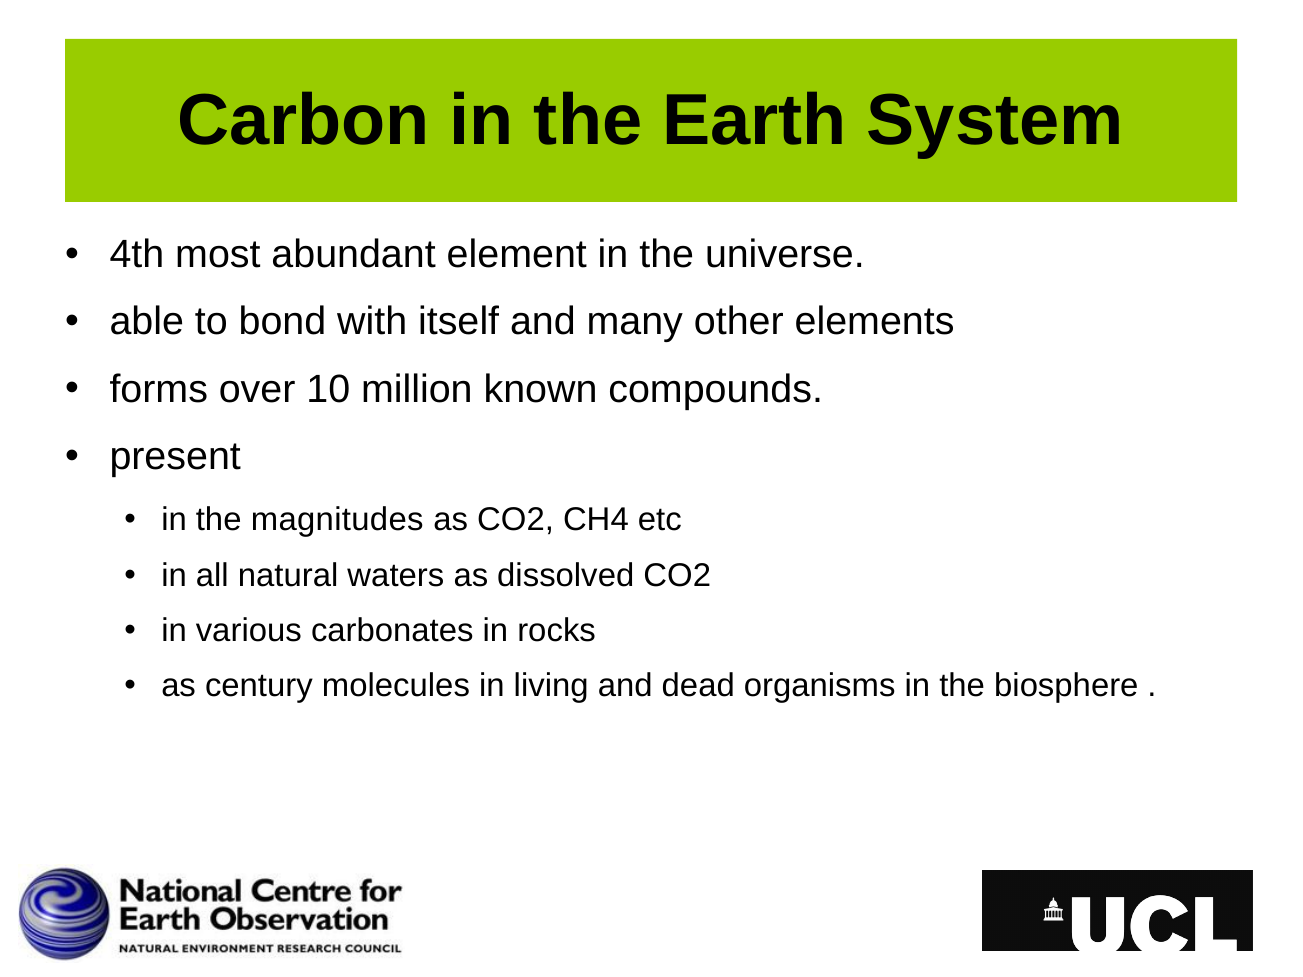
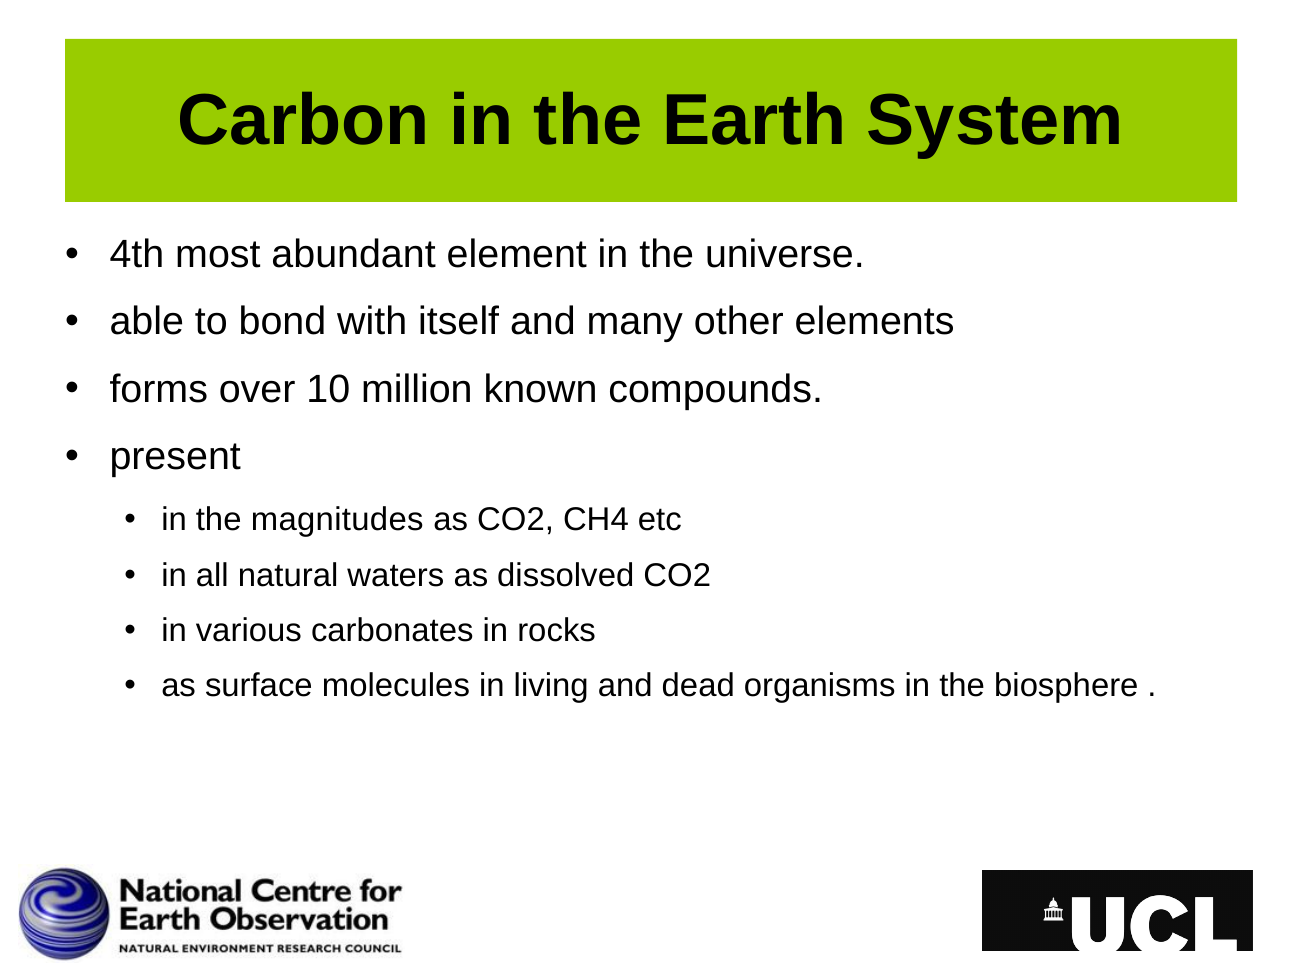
century: century -> surface (259, 686)
